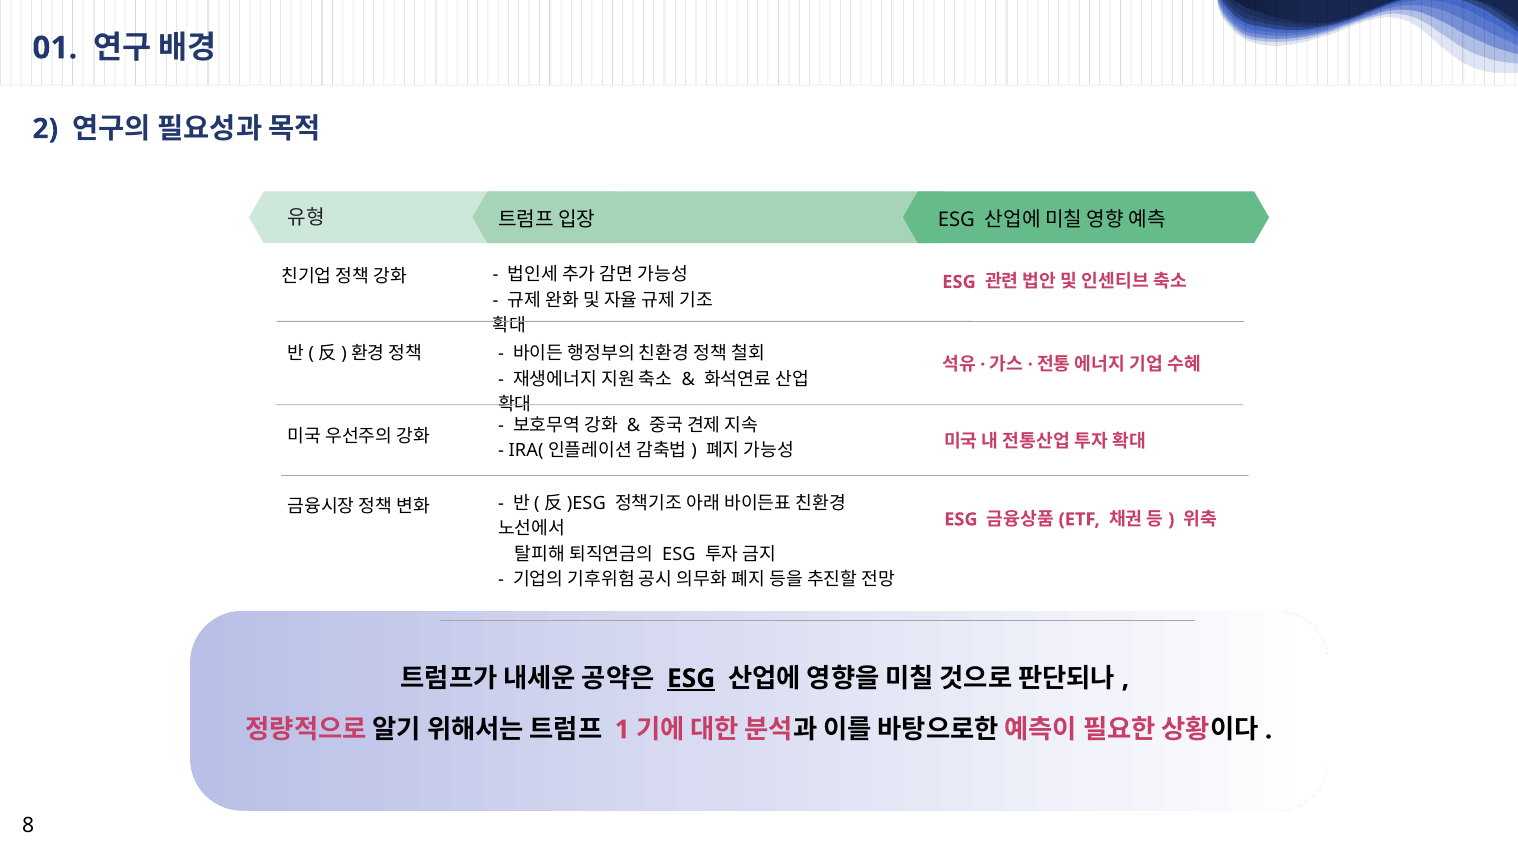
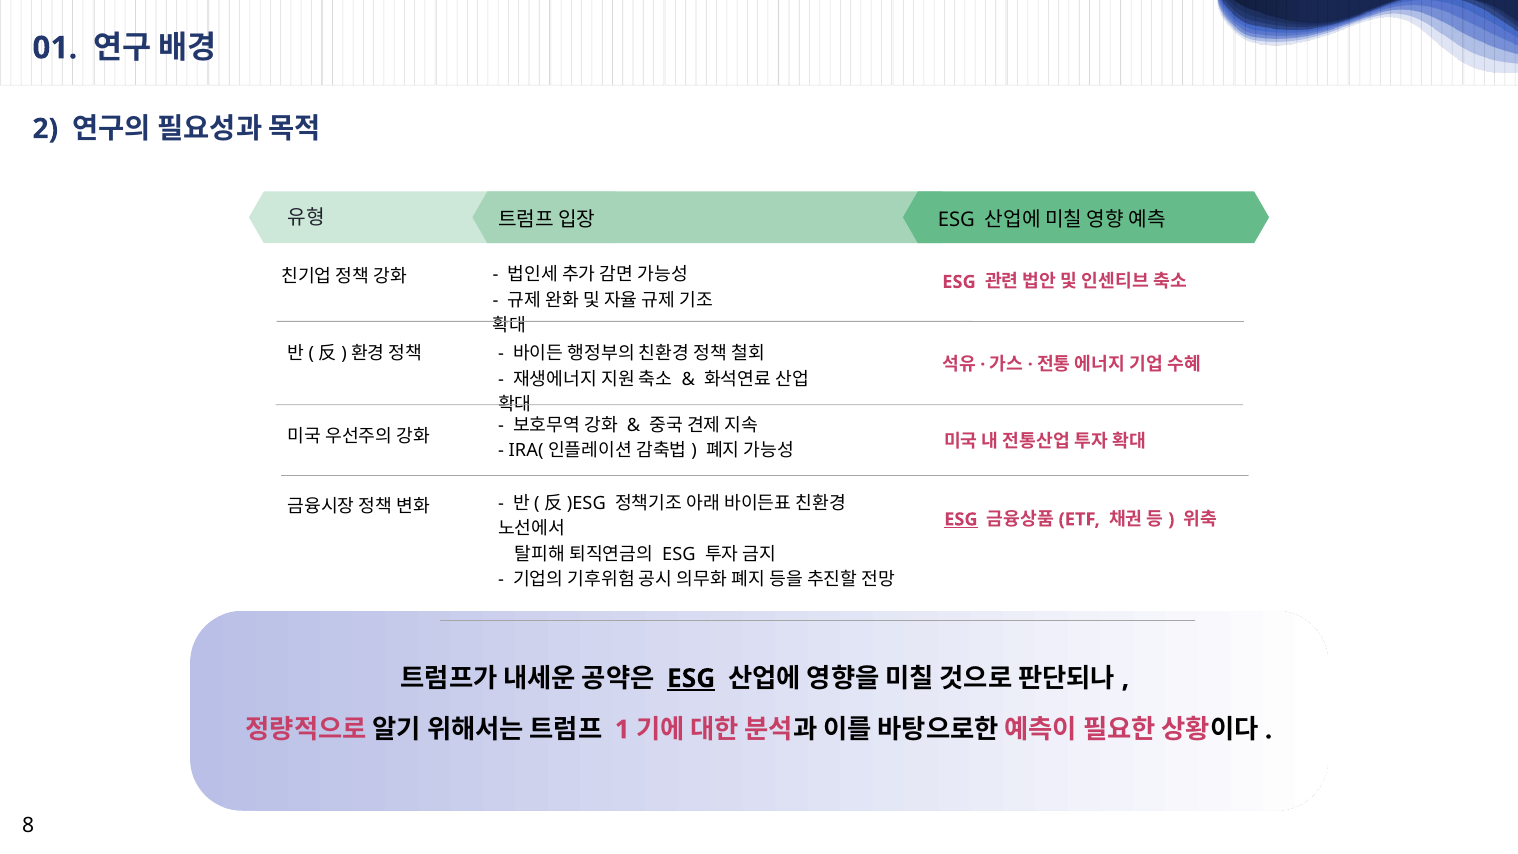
ESG underline: none -> present (961, 519)
